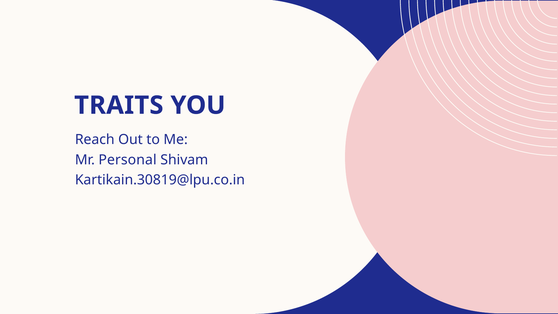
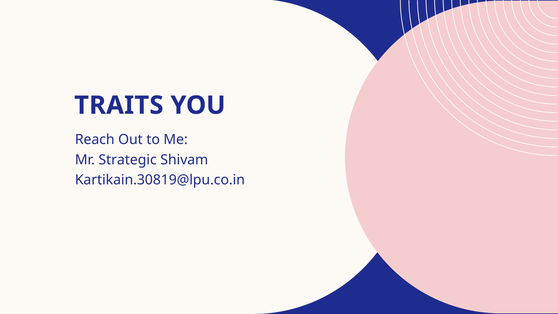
Personal: Personal -> Strategic (128, 160)
